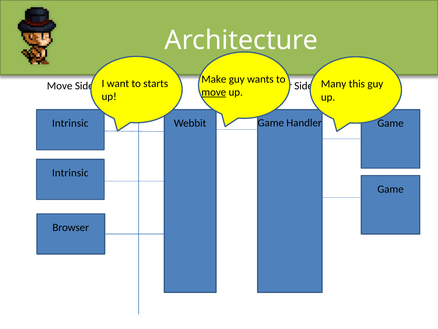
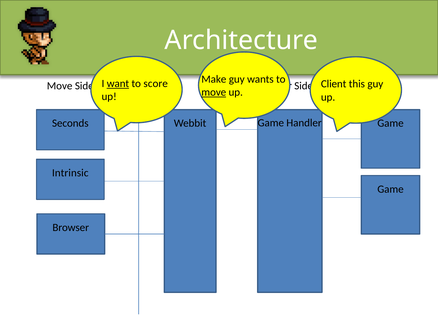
want underline: none -> present (118, 83)
starts: starts -> score (156, 83)
Many: Many -> Client (334, 84)
Intrinsic: Intrinsic -> Seconds (70, 123)
